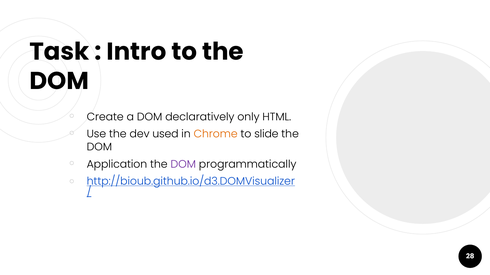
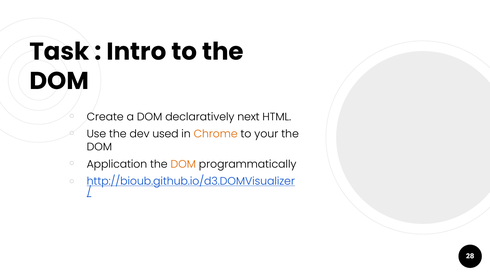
only: only -> next (248, 117)
slide: slide -> your (266, 134)
DOM colour: purple -> orange (183, 164)
